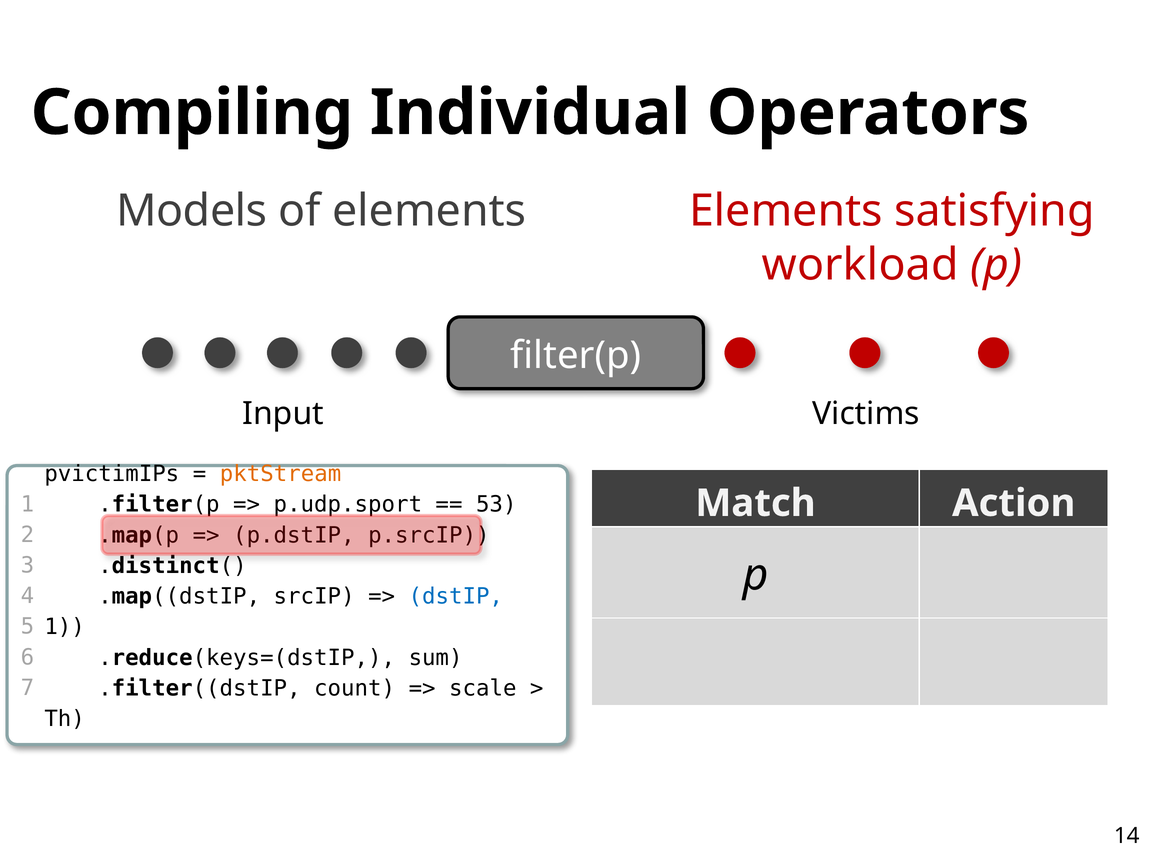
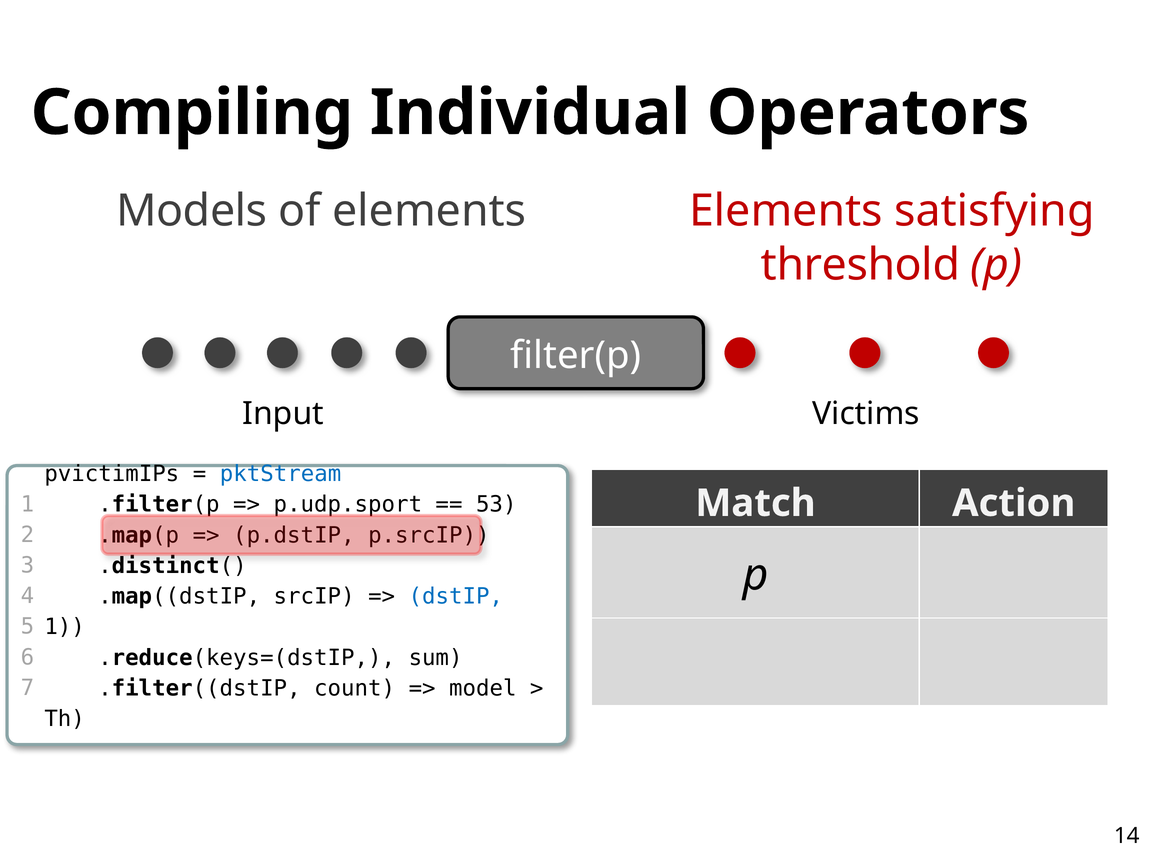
workload: workload -> threshold (860, 265)
pktStream colour: orange -> blue (281, 474)
scale: scale -> model (483, 689)
